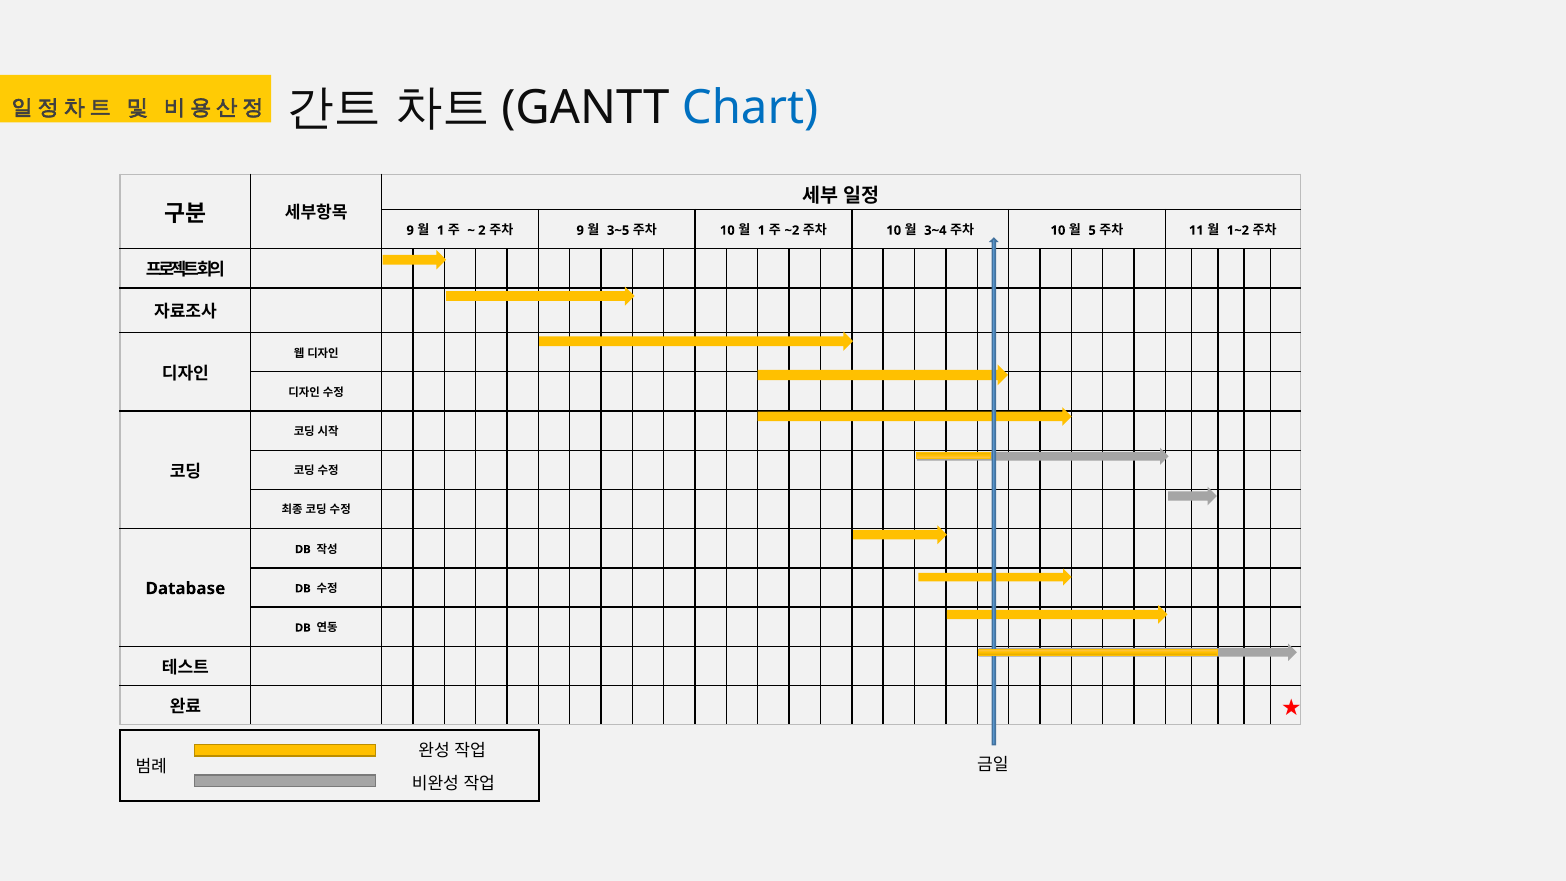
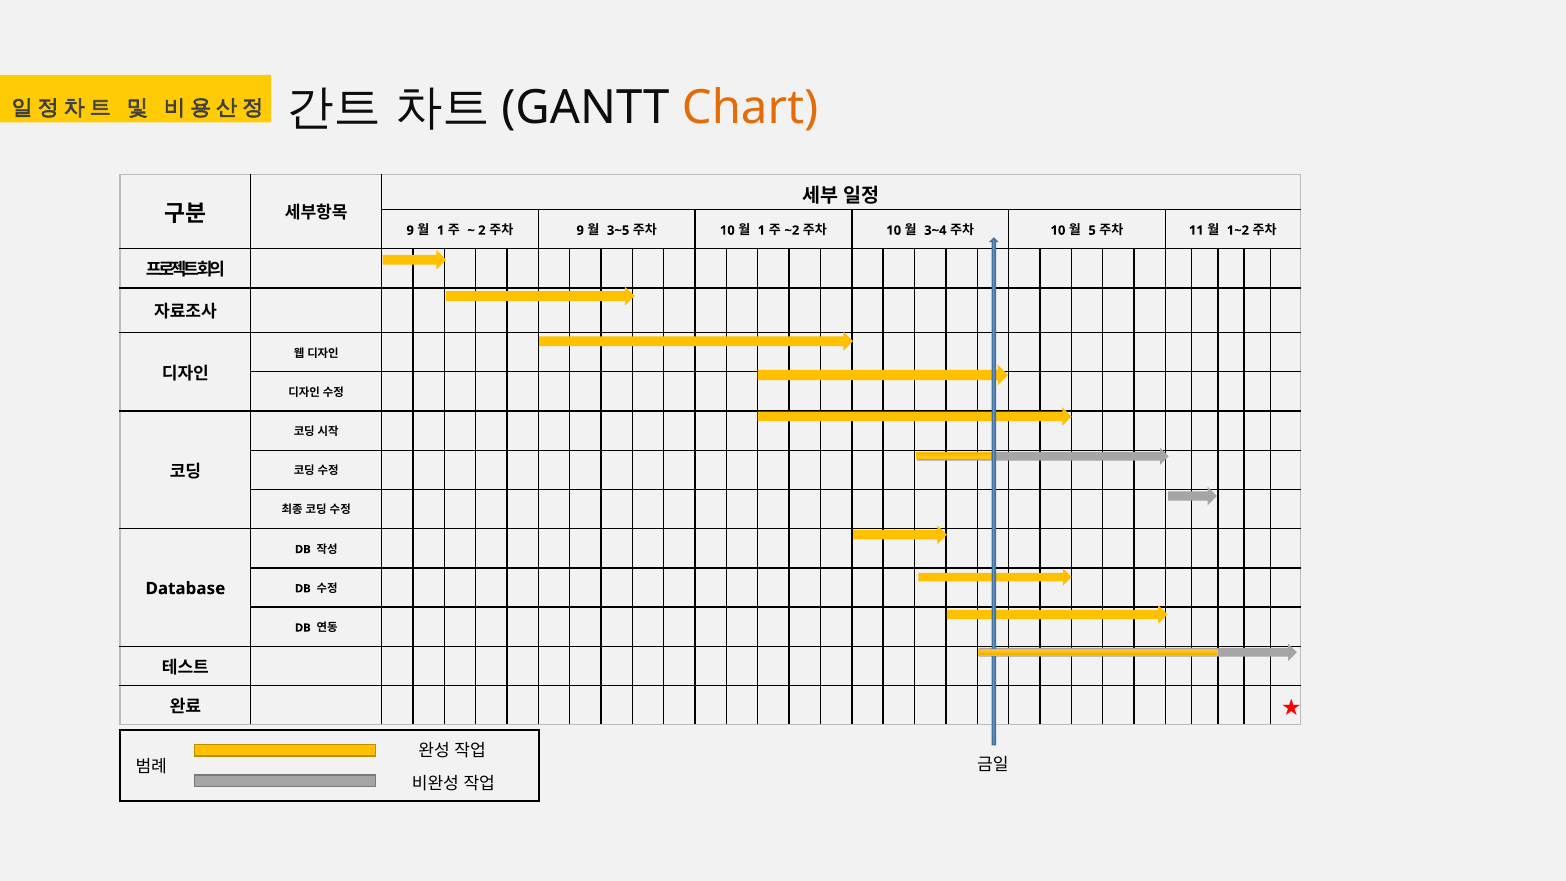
Chart colour: blue -> orange (750, 107)
